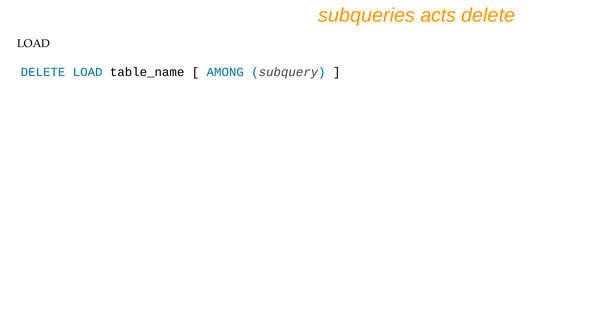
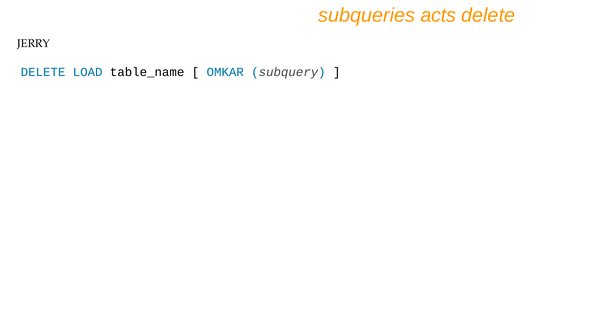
LOAD: LOAD -> JERRY (34, 43)
AMONG: AMONG -> OMKAR (225, 72)
